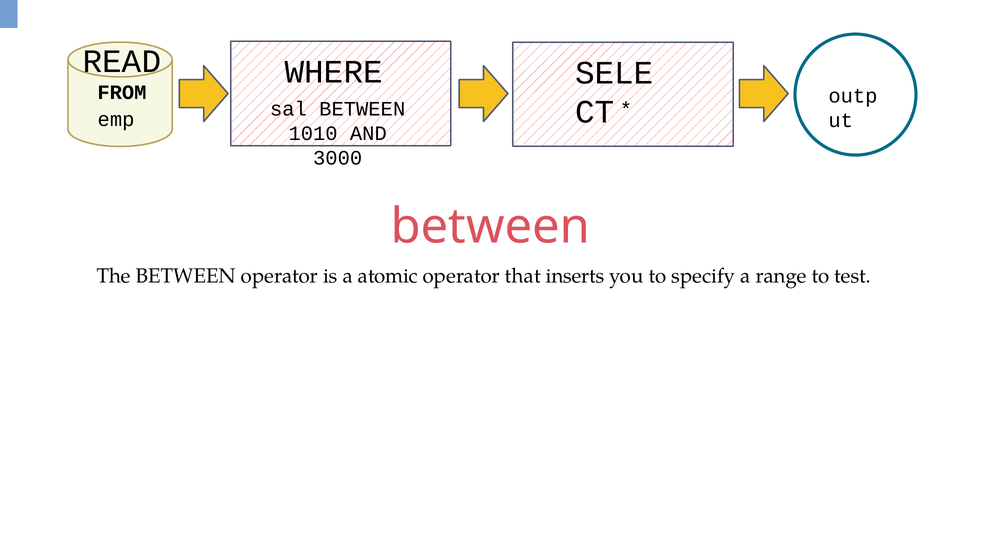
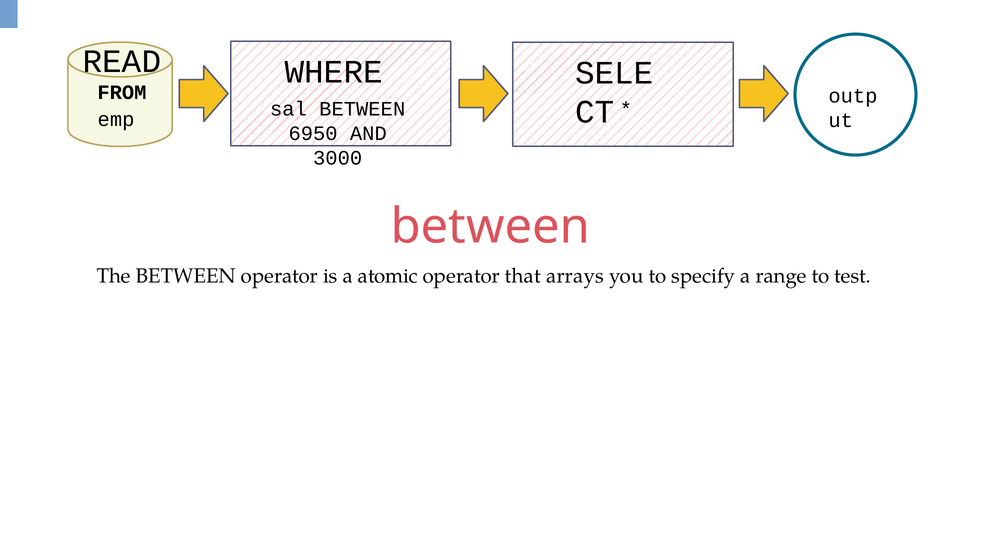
1010: 1010 -> 6950 (313, 133)
inserts: inserts -> arrays (575, 276)
